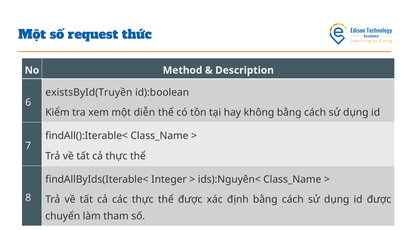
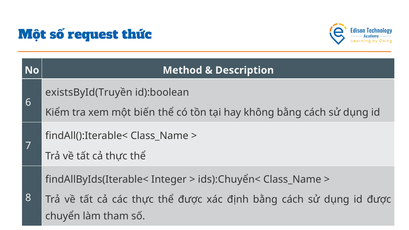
diễn: diễn -> biến (144, 112)
ids):Nguyên<: ids):Nguyên< -> ids):Chuyển< (229, 180)
